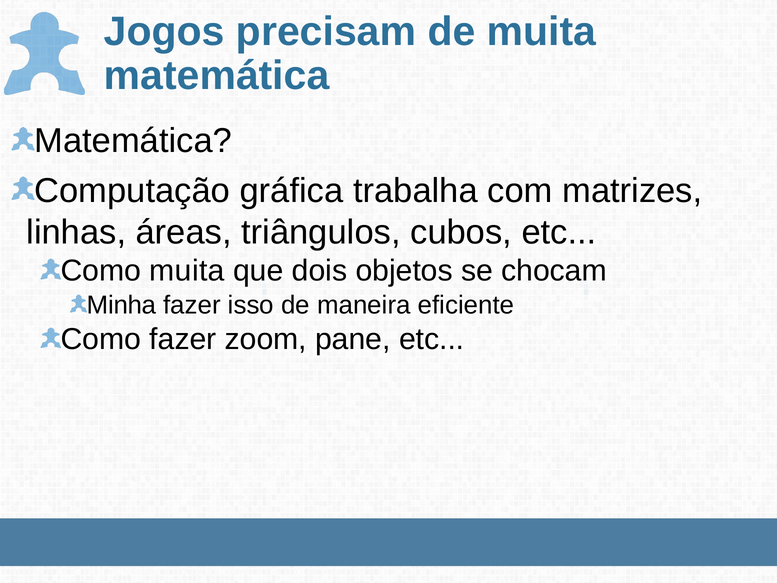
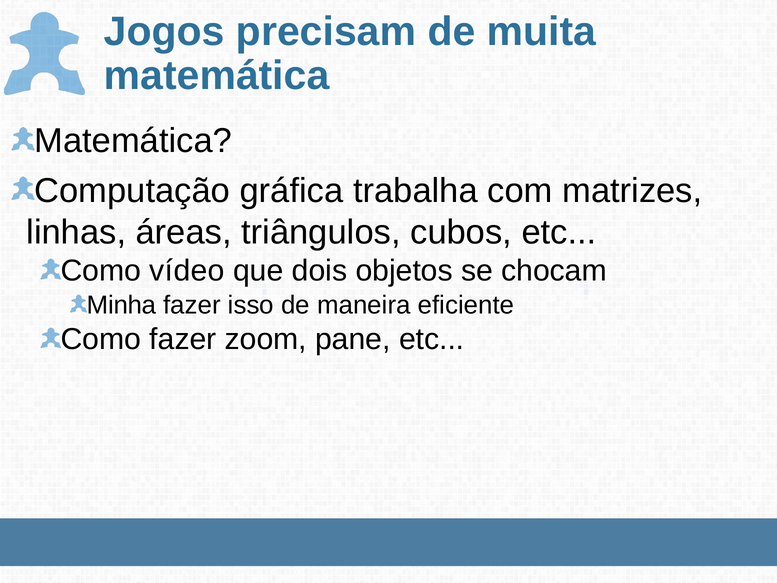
Como muita: muita -> vídeo (187, 271)
